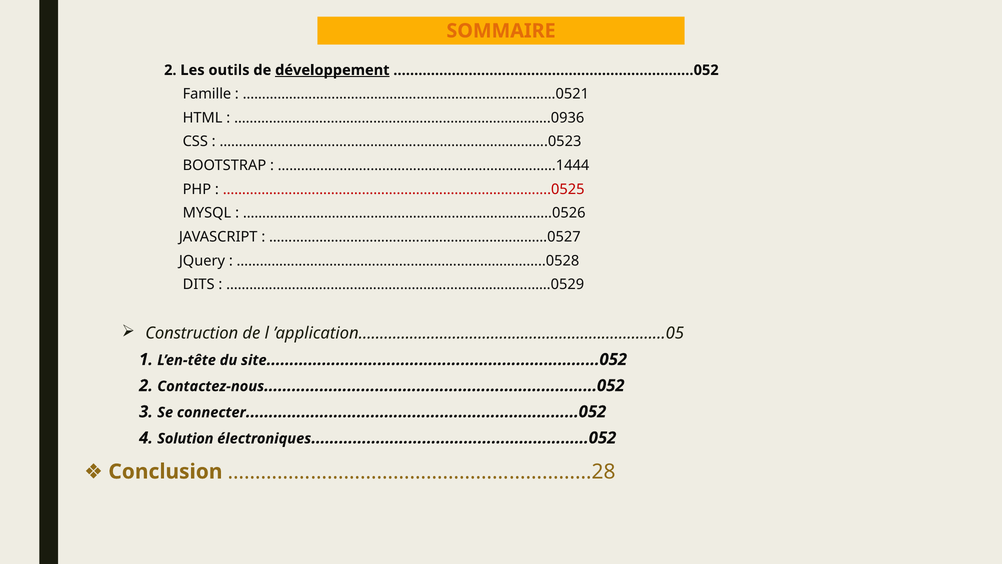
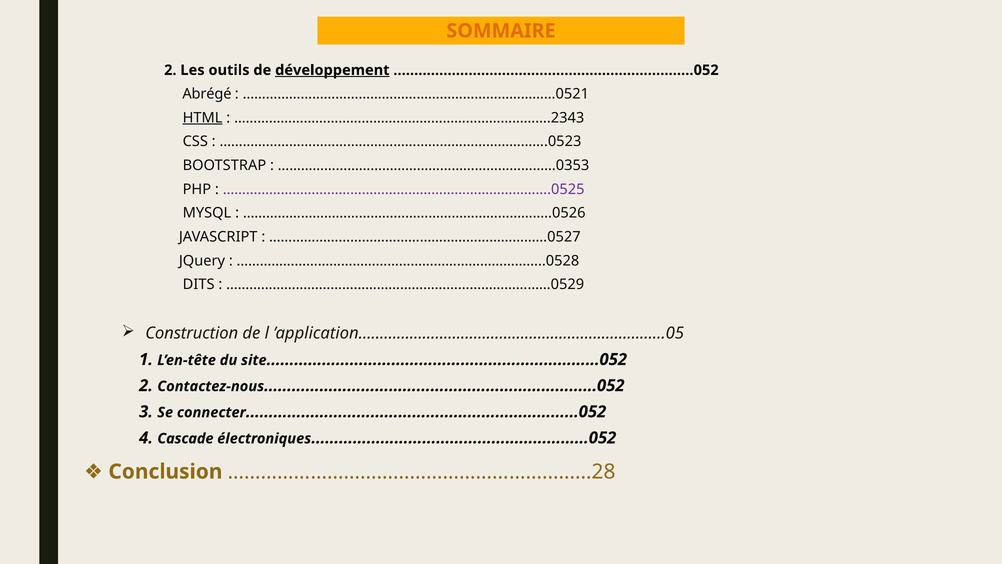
Famille: Famille -> Abrégé (207, 94)
HTML underline: none -> present (203, 118)
……………………………………………………………………….0936: ……………………………………………………………………….0936 -> ……………………………………………………………………….2343 (409, 118)
………………………………………………………………1444: ………………………………………………………………1444 -> ………………………………………………………………0353 (434, 165)
………………………………………………………………………….0525 colour: red -> purple (404, 189)
Solution: Solution -> Cascade (185, 438)
